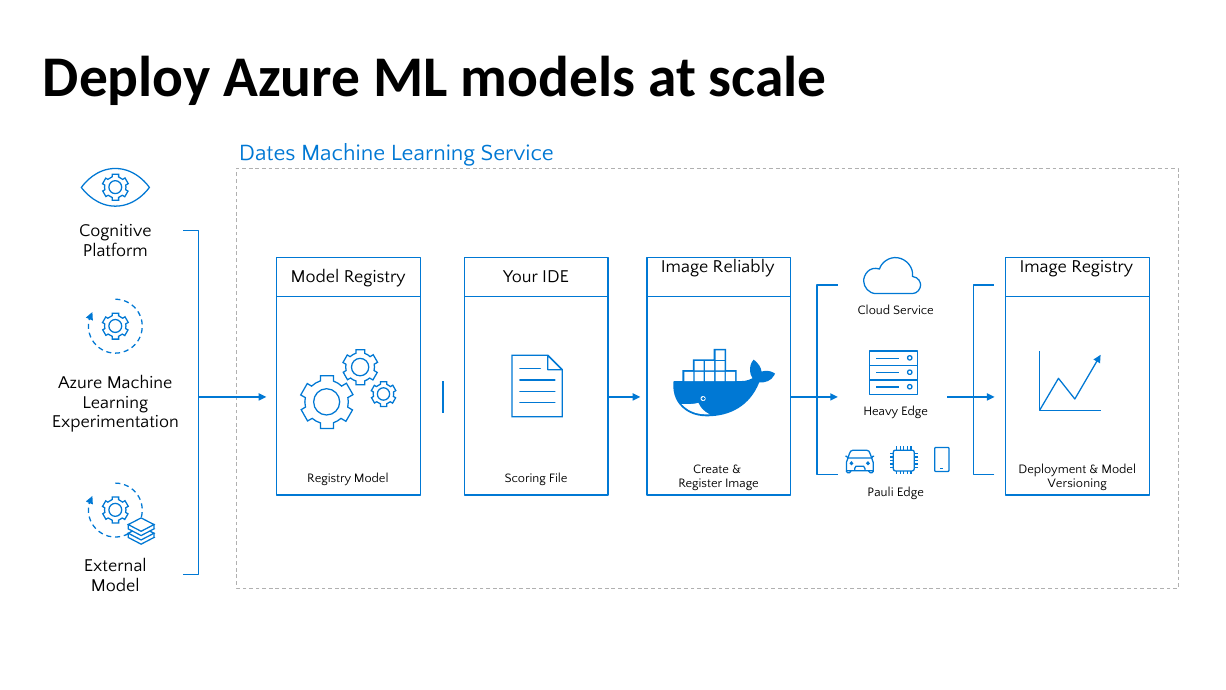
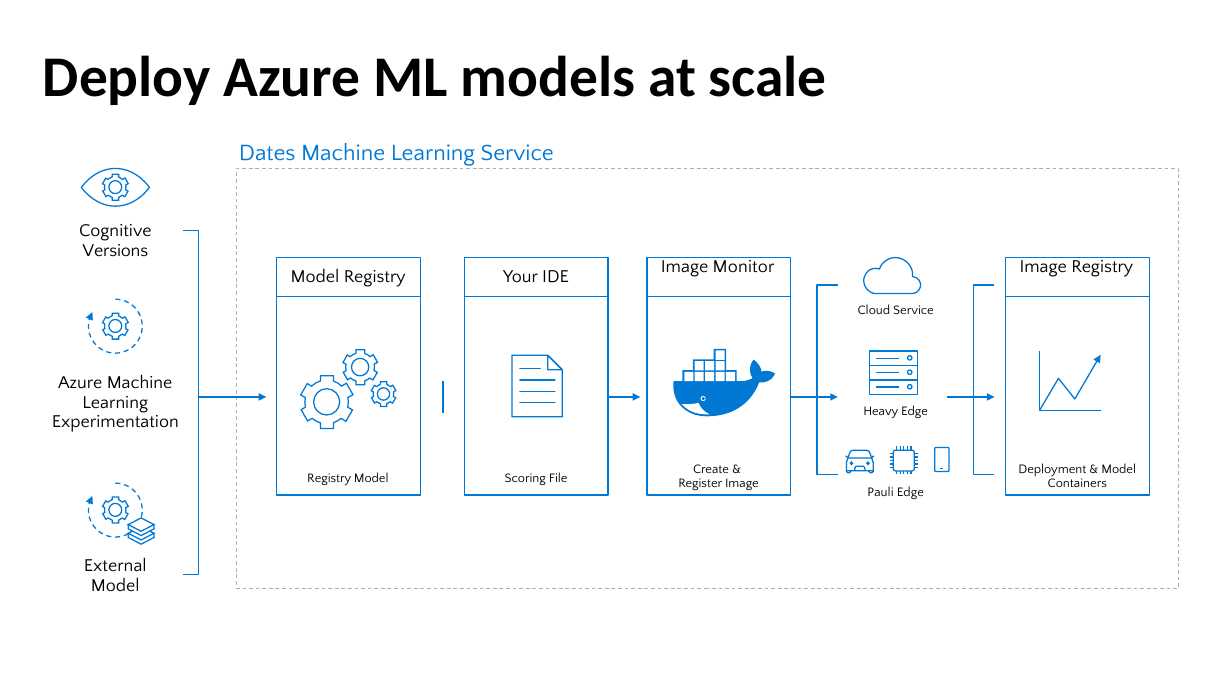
Platform: Platform -> Versions (115, 250)
Reliably: Reliably -> Monitor (744, 267)
Versioning: Versioning -> Containers (1077, 483)
